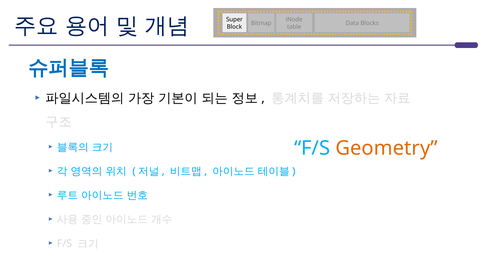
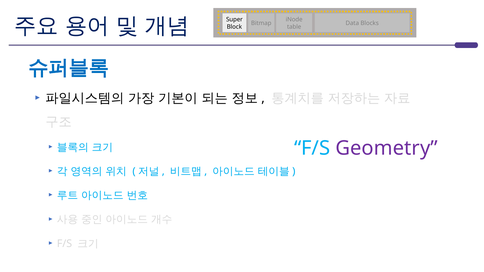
Geometry colour: orange -> purple (387, 148)
